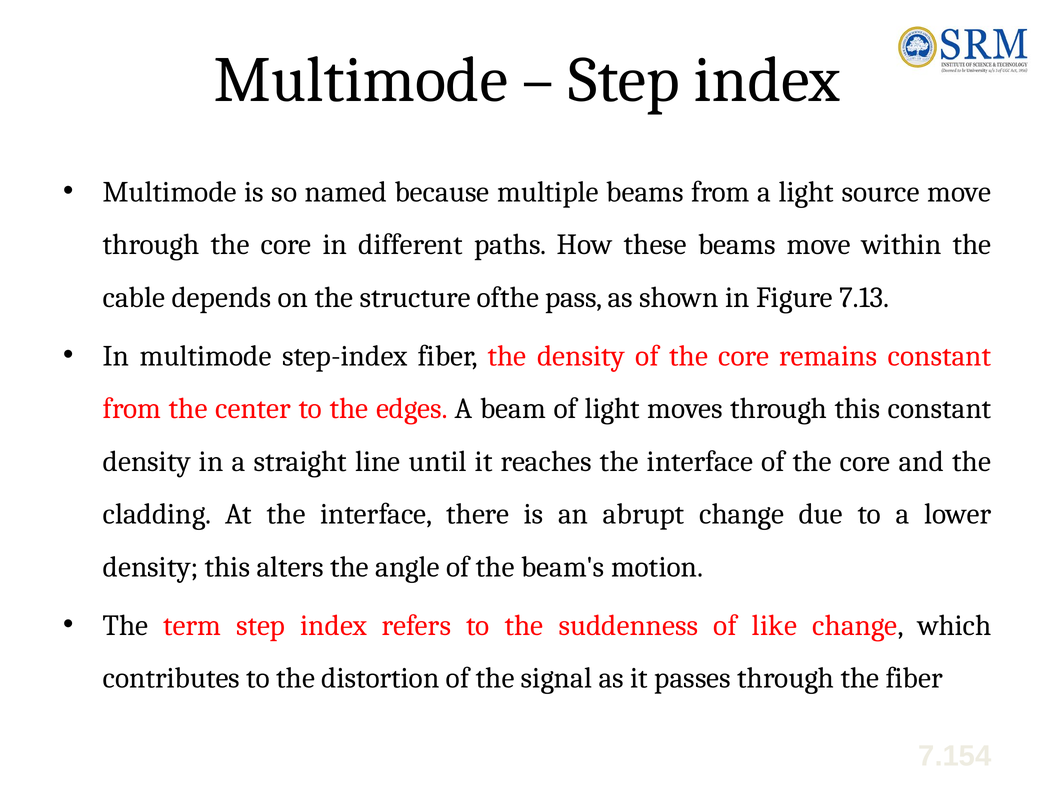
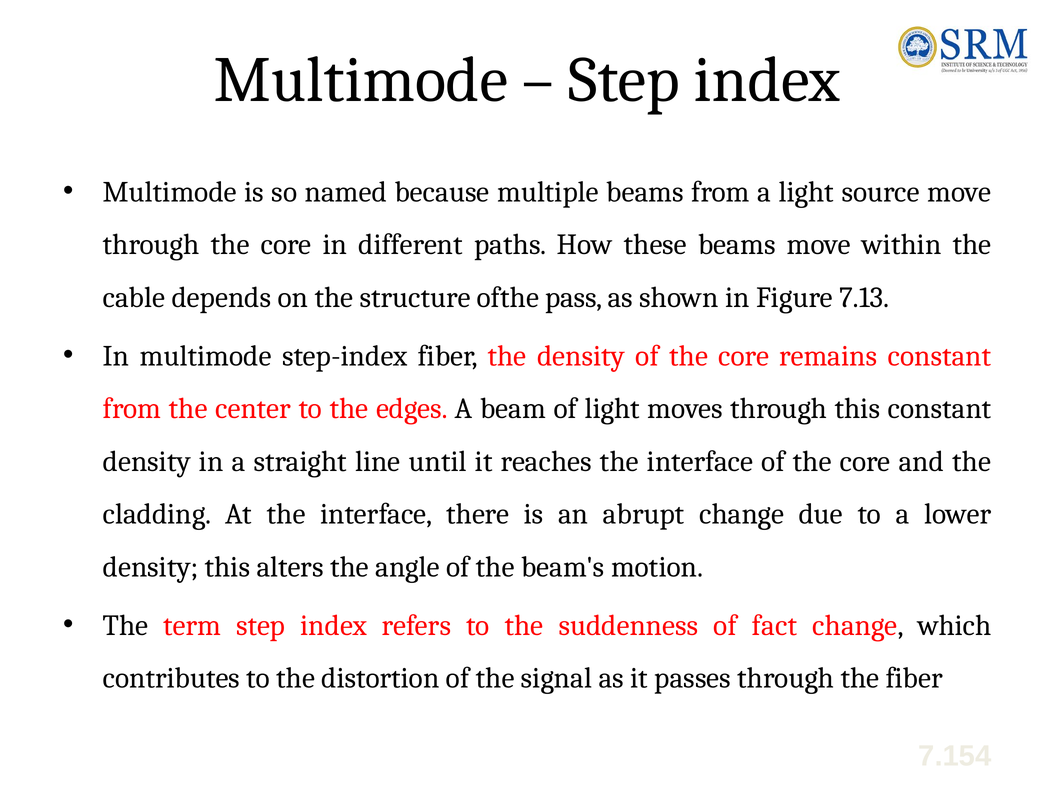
like: like -> fact (775, 626)
